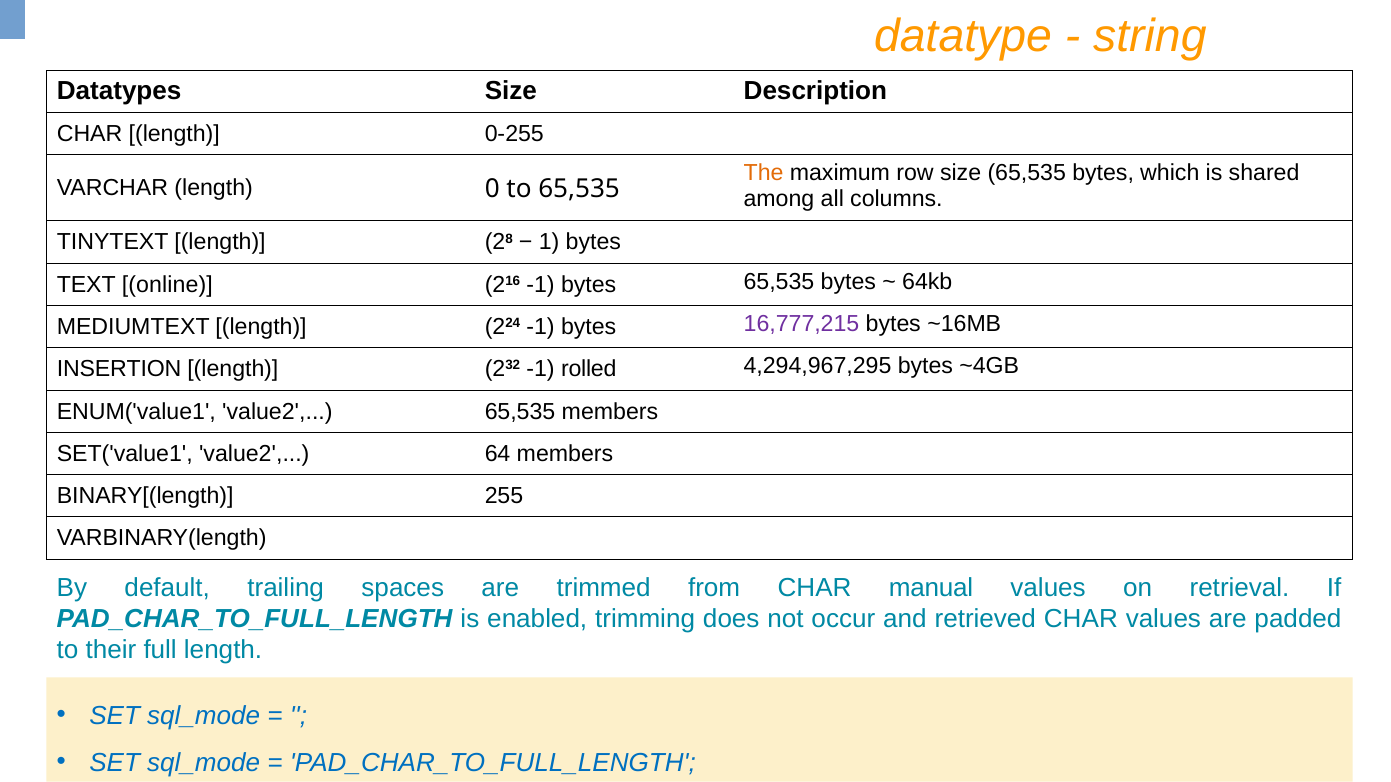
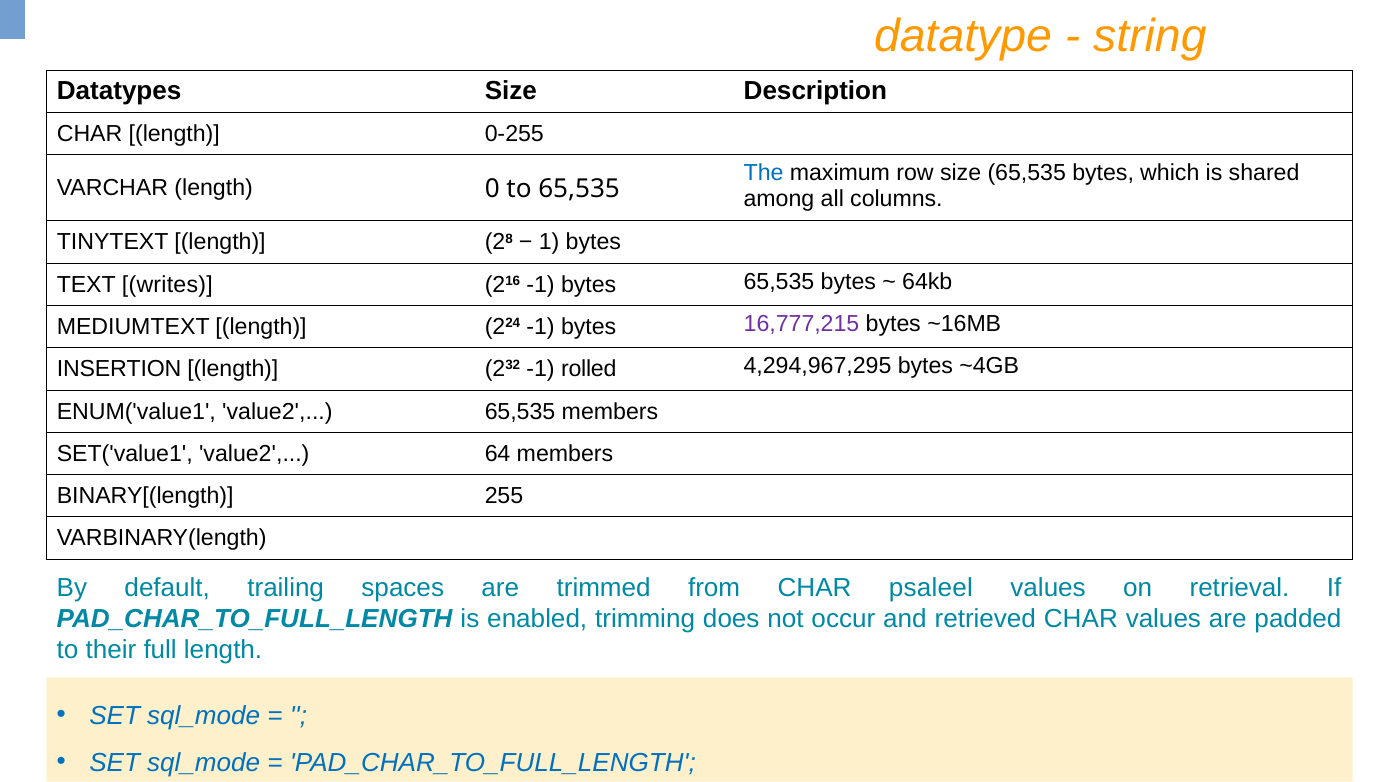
The colour: orange -> blue (764, 173)
online: online -> writes (167, 285)
manual: manual -> psaleel (931, 588)
